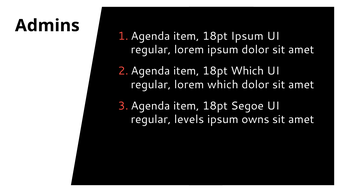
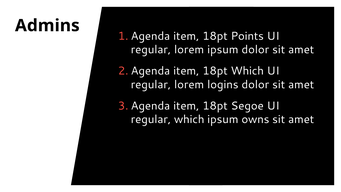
18pt Ipsum: Ipsum -> Points (247, 36)
lorem which: which -> logins (223, 84)
regular levels: levels -> which (189, 119)
